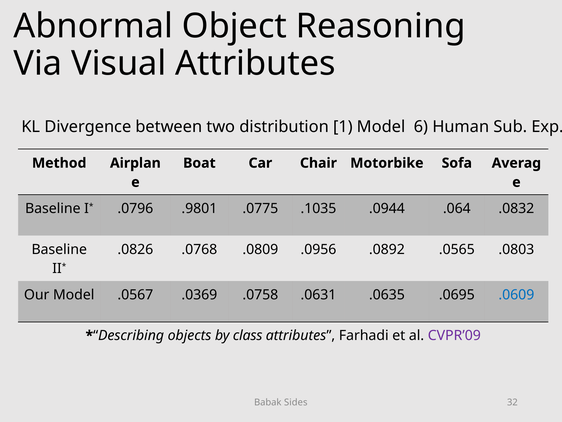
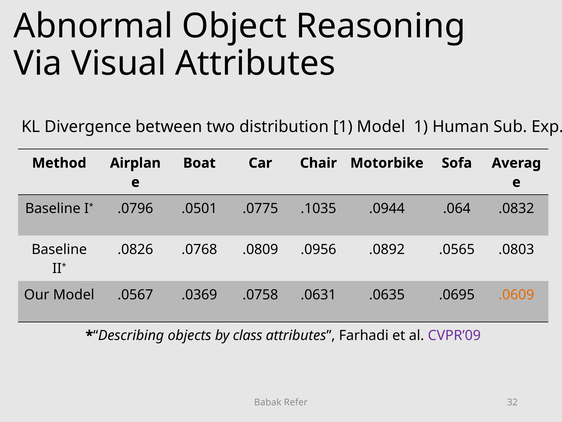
Model 6: 6 -> 1 (421, 127)
.9801: .9801 -> .0501 (199, 208)
.0609 colour: blue -> orange (516, 295)
Sides: Sides -> Refer (296, 402)
